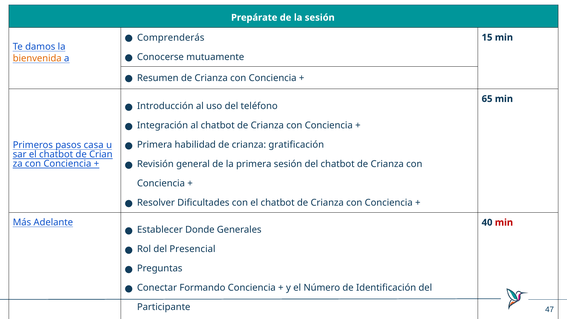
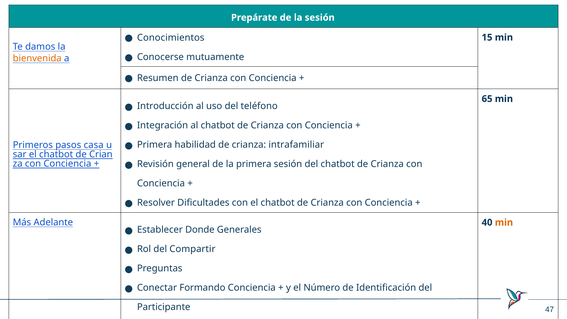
Comprenderás: Comprenderás -> Conocimientos (171, 38)
gratificación: gratificación -> intrafamiliar (296, 145)
min colour: red -> orange (504, 222)
Presencial: Presencial -> Compartir (192, 249)
